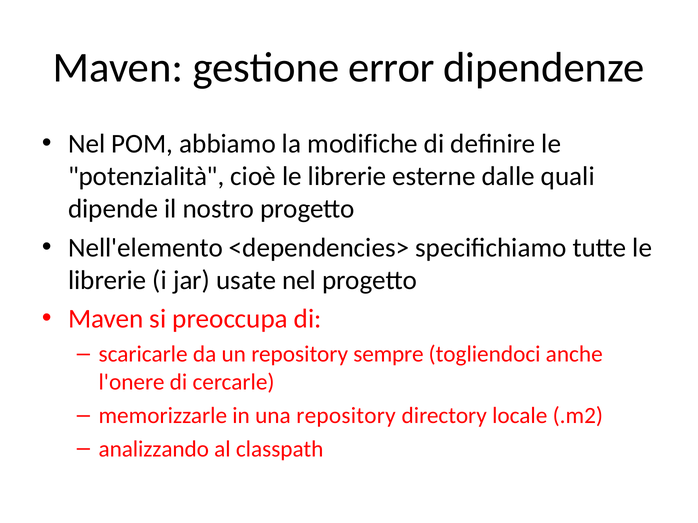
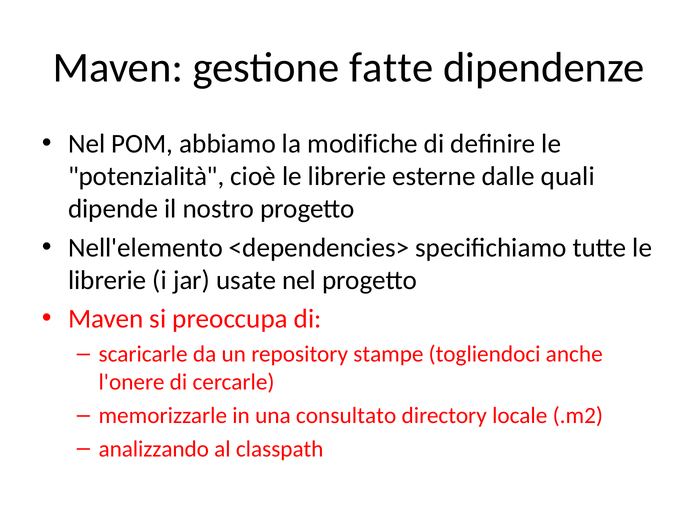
error: error -> fatte (391, 68)
sempre: sempre -> stampe (388, 355)
una repository: repository -> consultato (346, 416)
